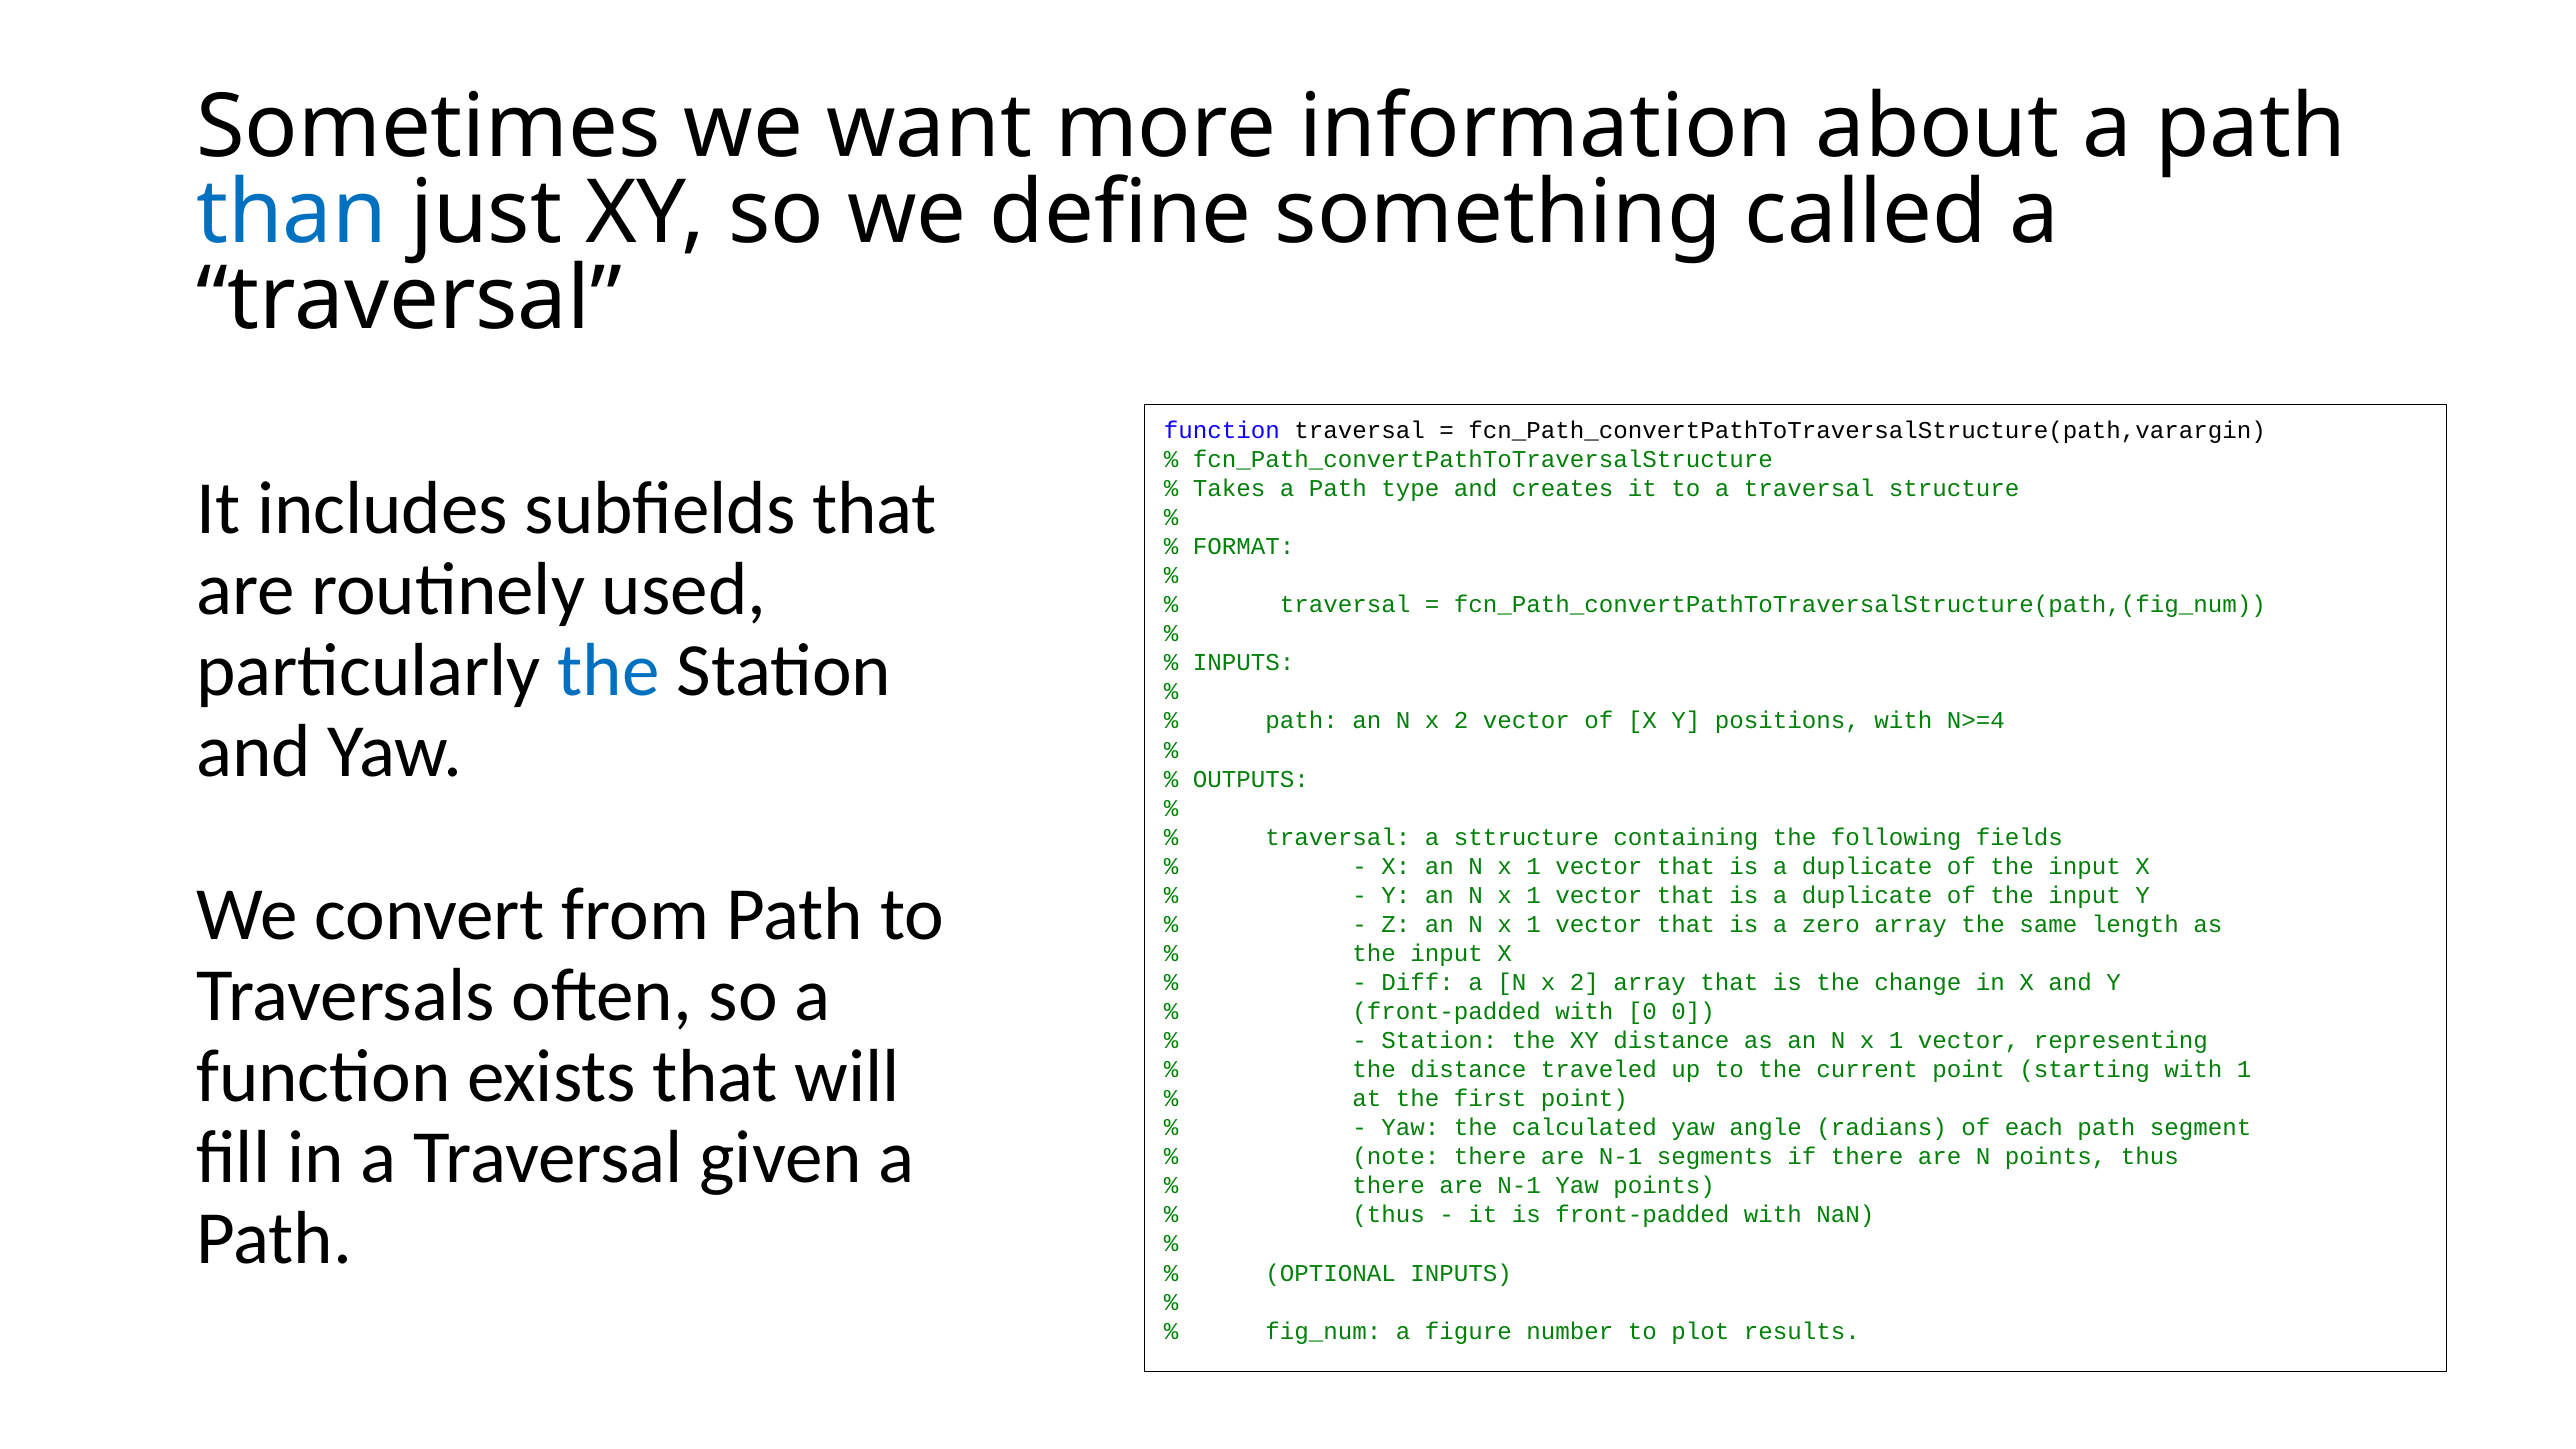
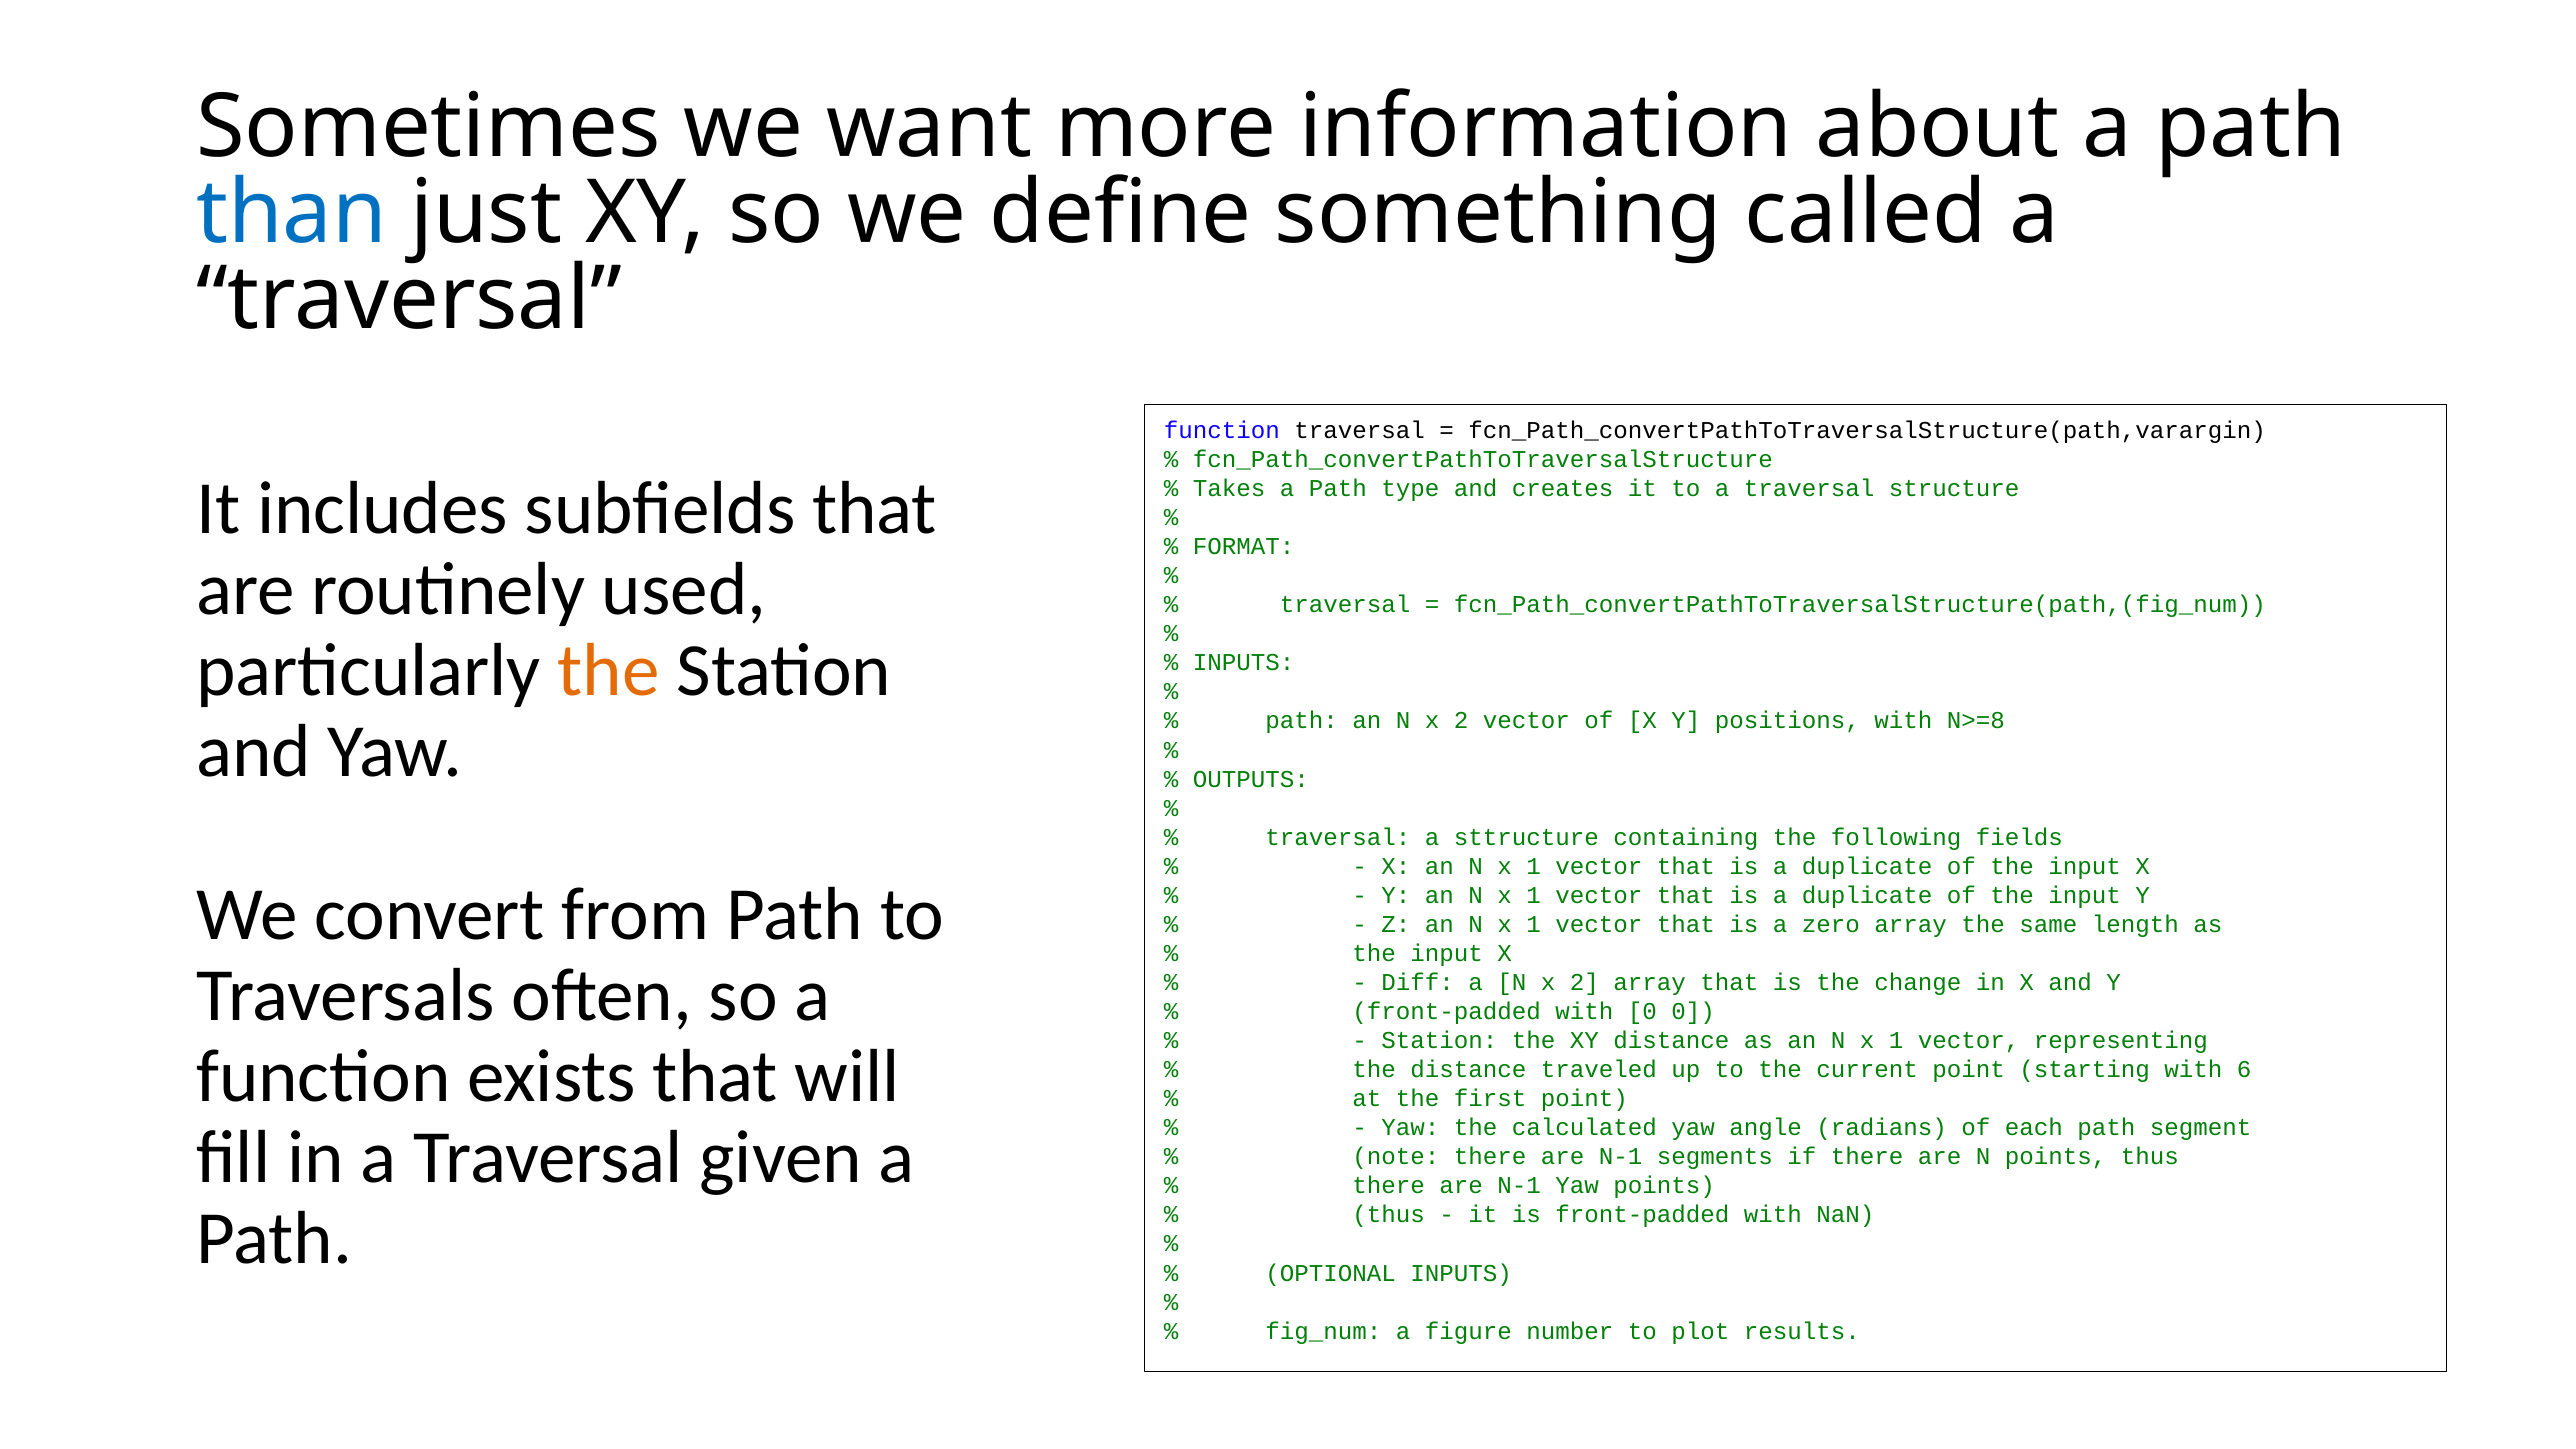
the colour: blue -> orange (609, 671)
N>=4: N>=4 -> N>=8 (1976, 721)
with 1: 1 -> 6 (2244, 1070)
